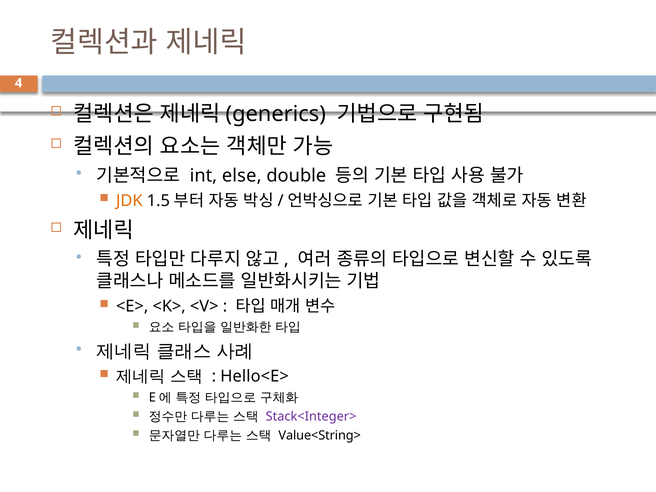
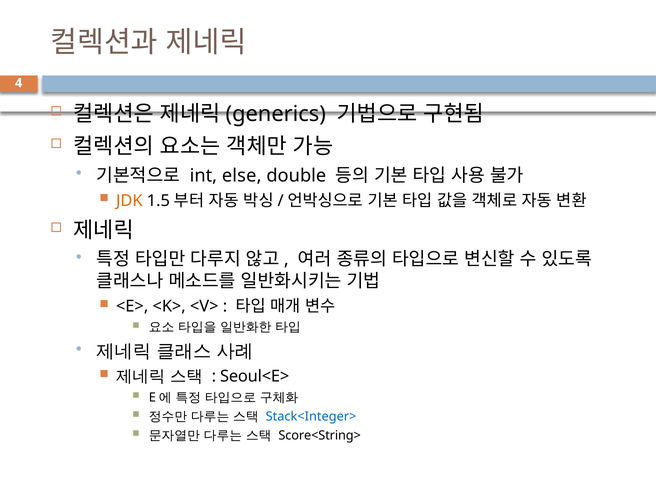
Hello<E>: Hello<E> -> Seoul<E> (255, 376)
Stack<Integer> colour: purple -> blue (311, 416)
Value<String>: Value<String> -> Score<String> (320, 435)
